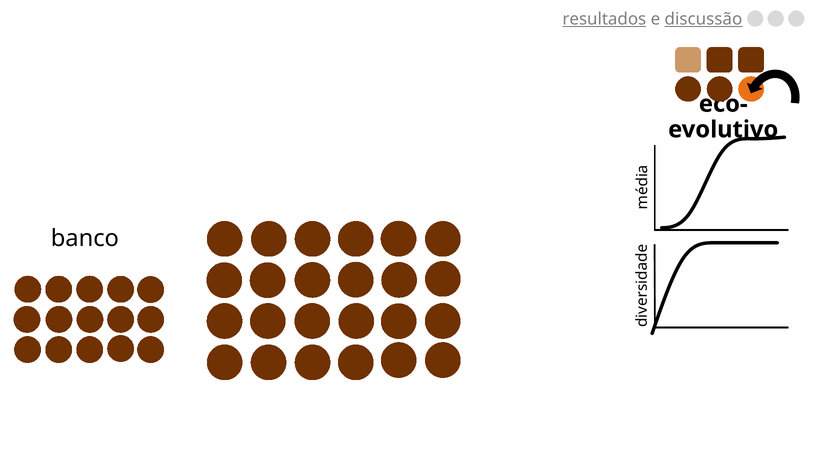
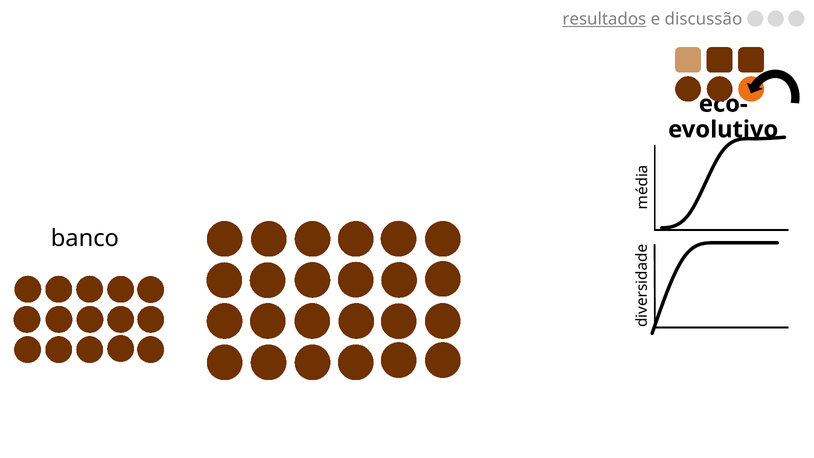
discussão underline: present -> none (703, 19)
